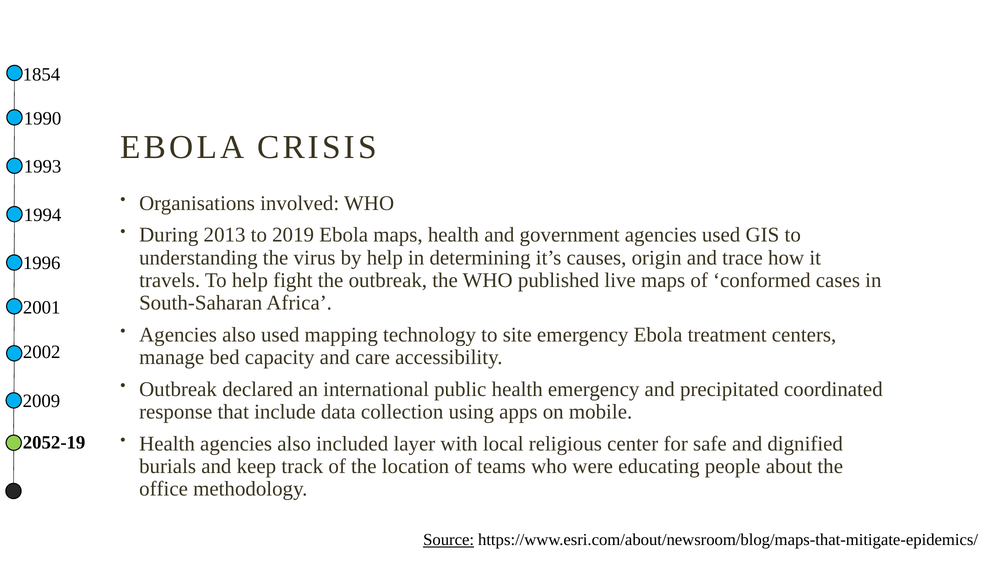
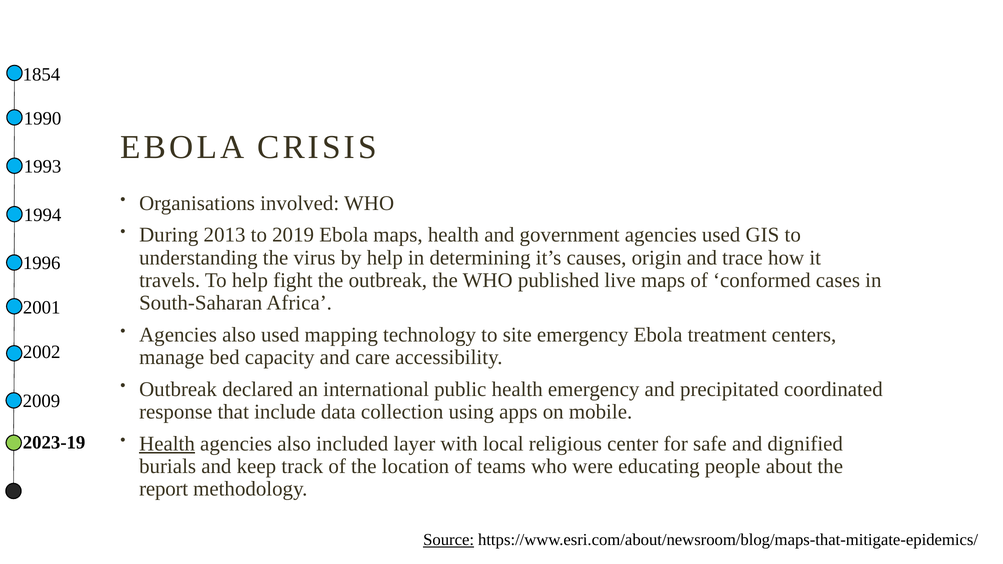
Health underline: none -> present (167, 444)
2052-19: 2052-19 -> 2023-19 (54, 443)
office: office -> report (164, 489)
